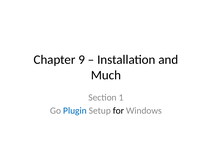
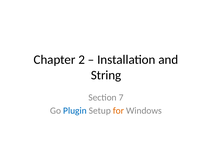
9: 9 -> 2 (82, 60)
Much: Much -> String (106, 75)
1: 1 -> 7 (121, 97)
for colour: black -> orange (118, 111)
